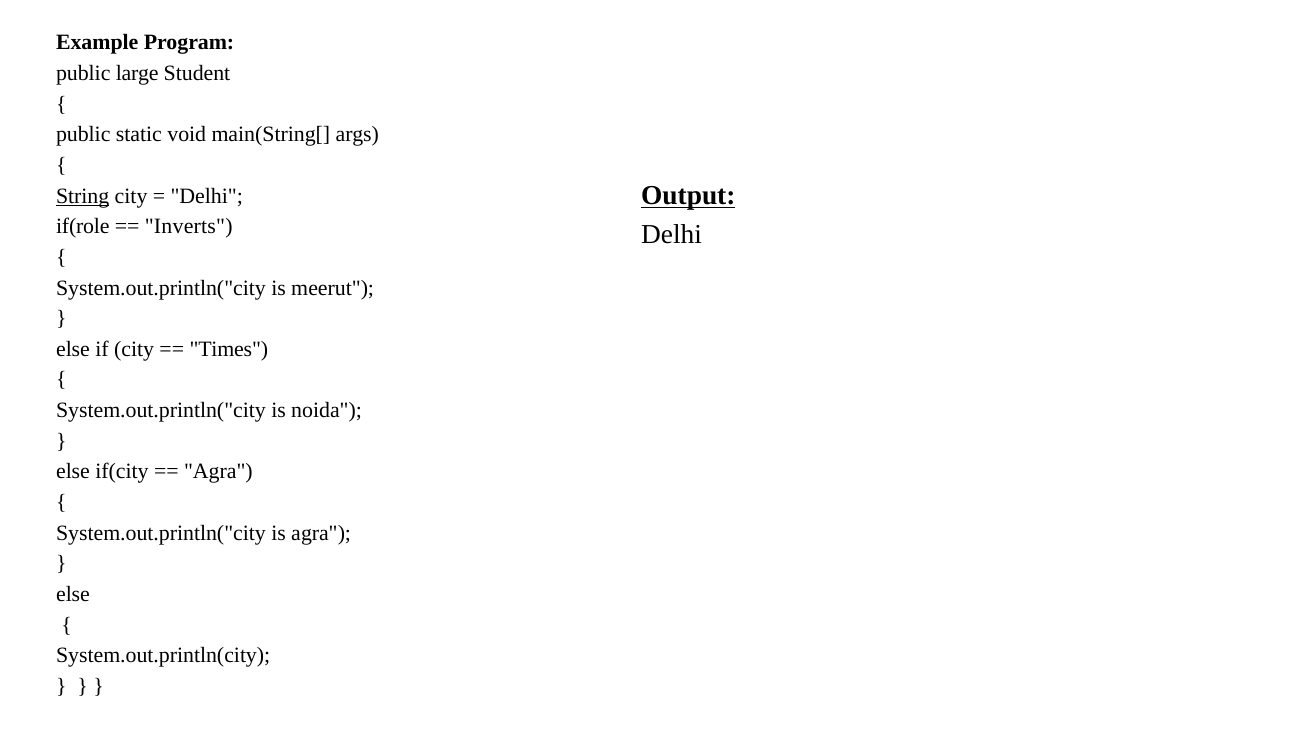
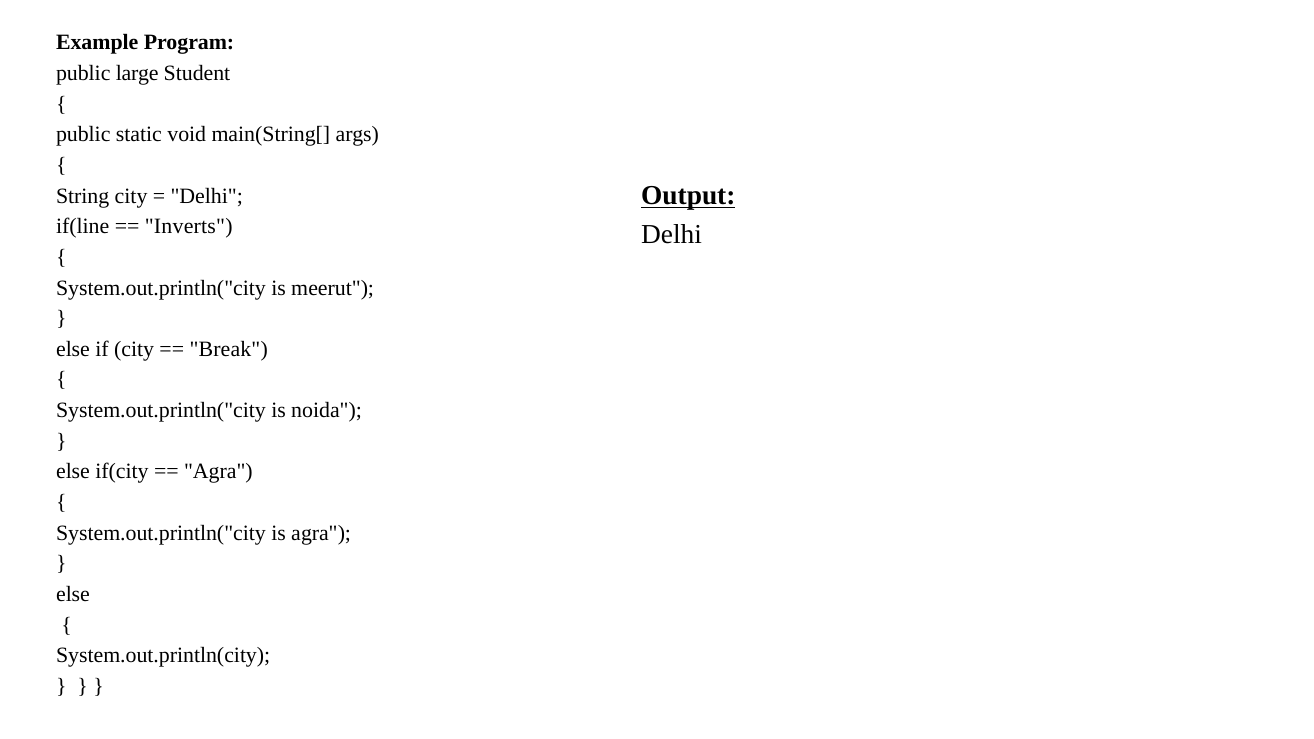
String underline: present -> none (83, 196)
if(role: if(role -> if(line (83, 227)
Times: Times -> Break (229, 349)
